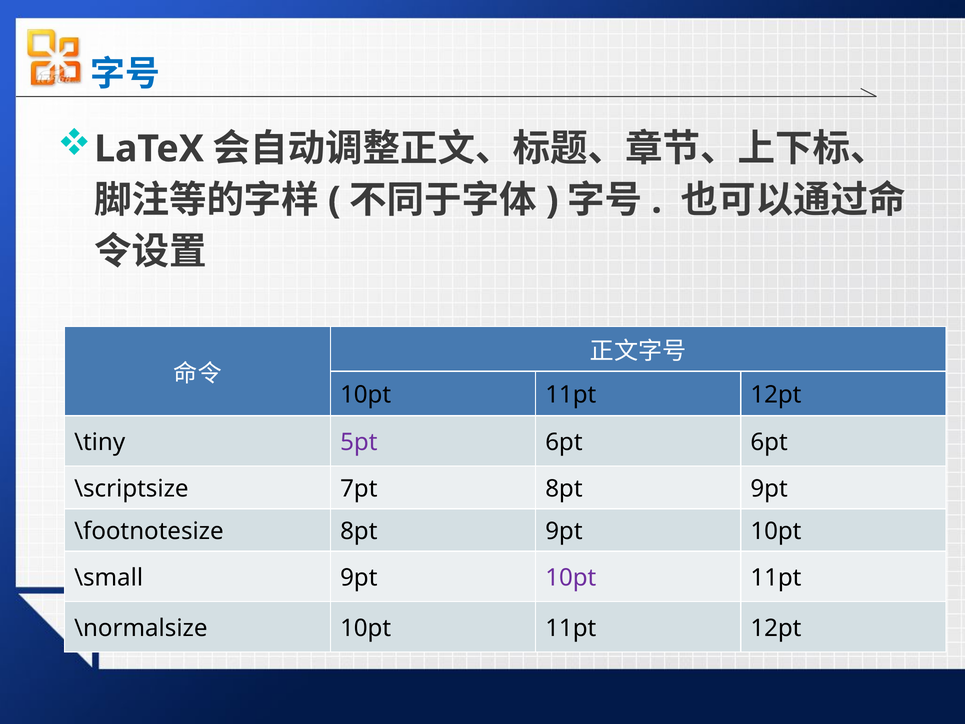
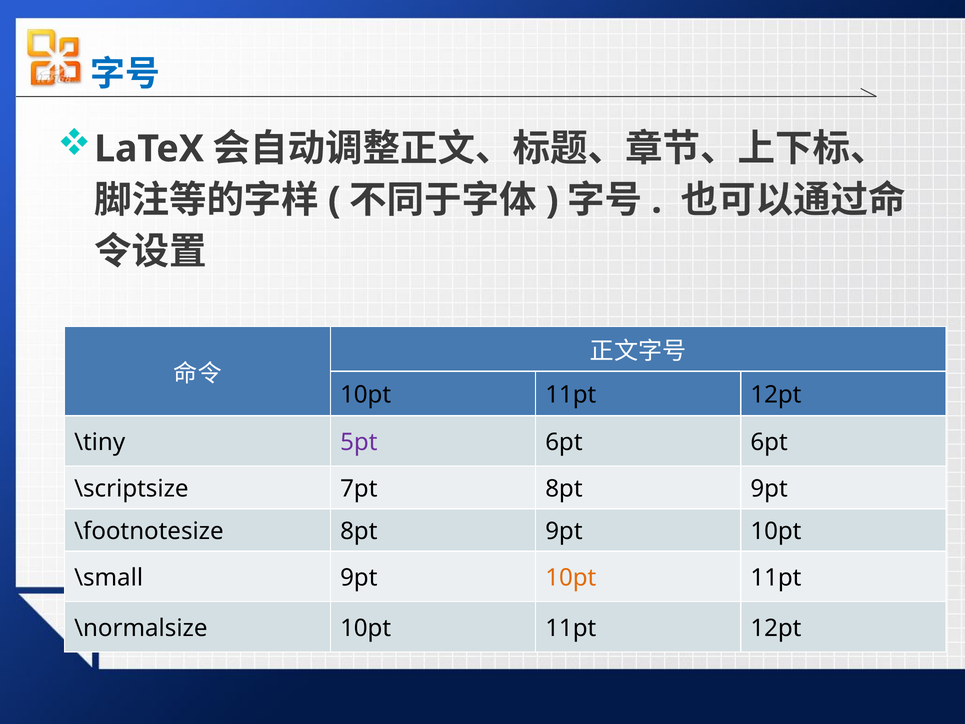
10pt colour: purple -> orange (571, 578)
